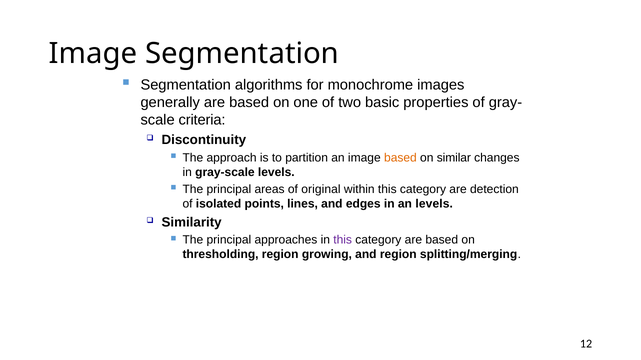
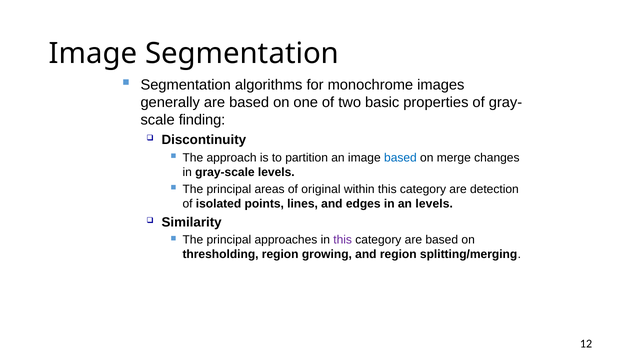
criteria: criteria -> finding (202, 120)
based colour: orange -> blue (400, 158)
similar: similar -> merge (454, 158)
